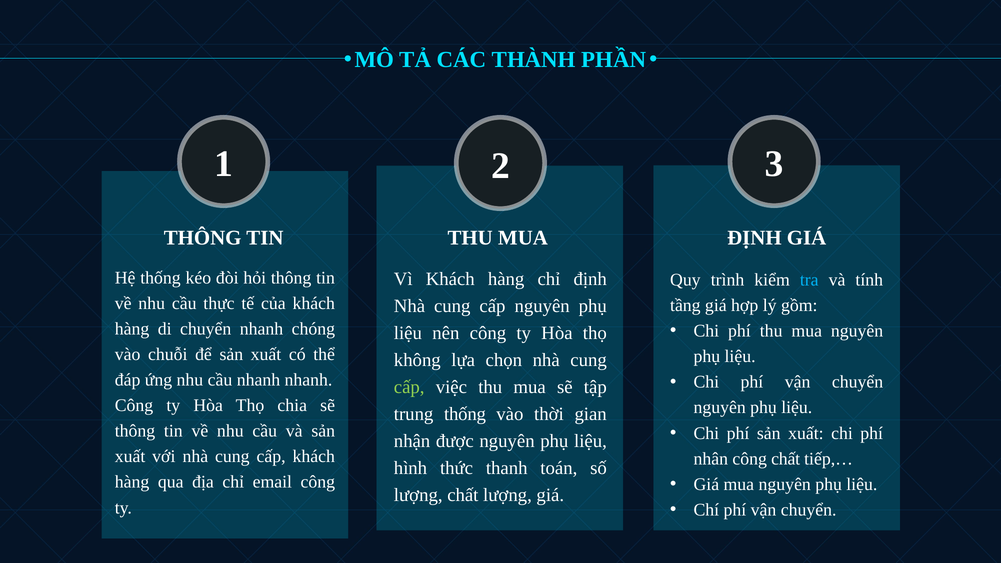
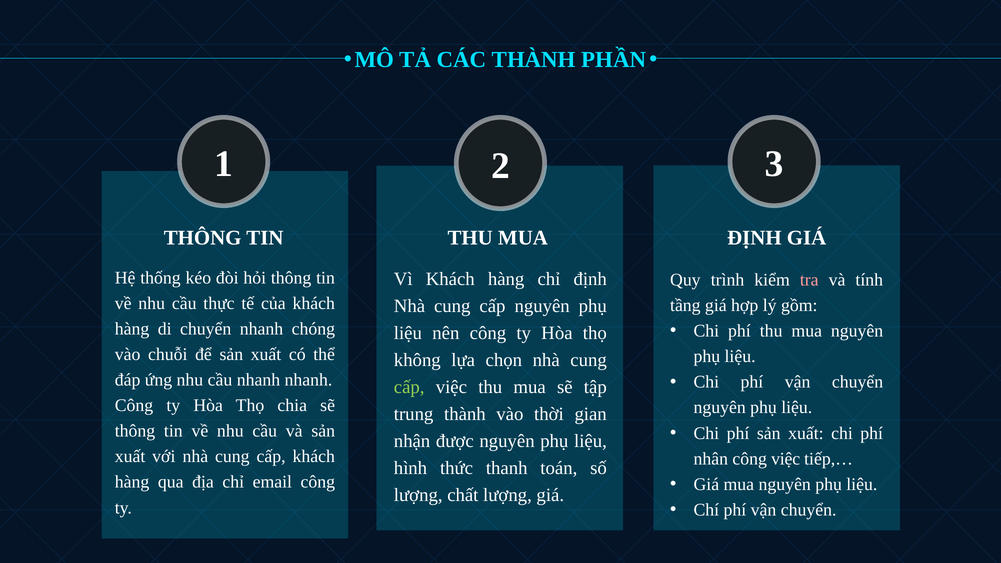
tra colour: light blue -> pink (809, 280)
trung thống: thống -> thành (465, 414)
công chất: chất -> việc (786, 459)
